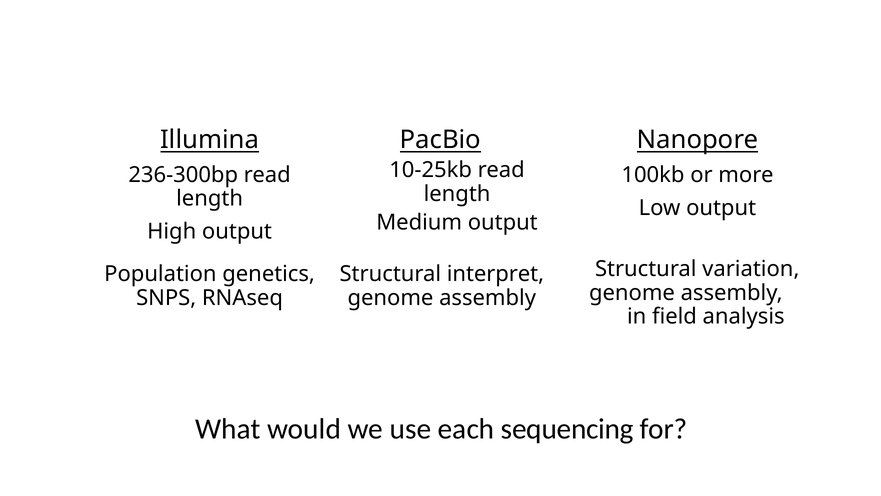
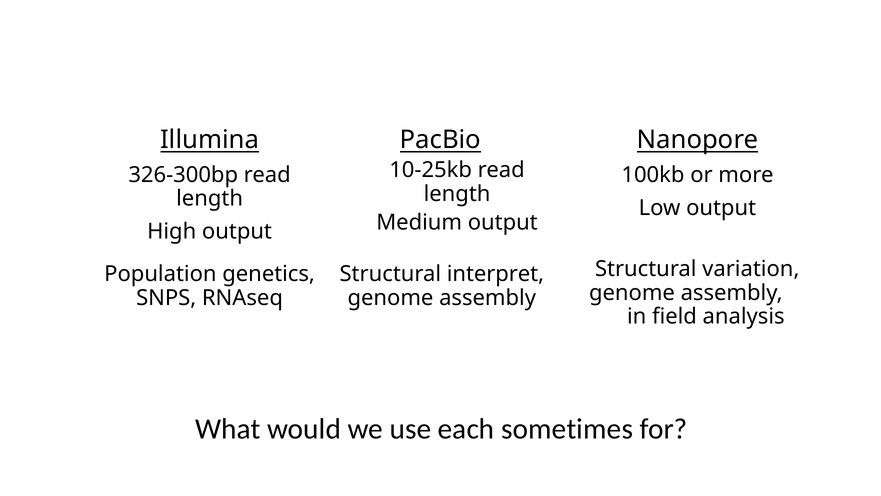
236-300bp: 236-300bp -> 326-300bp (183, 175)
sequencing: sequencing -> sometimes (567, 429)
